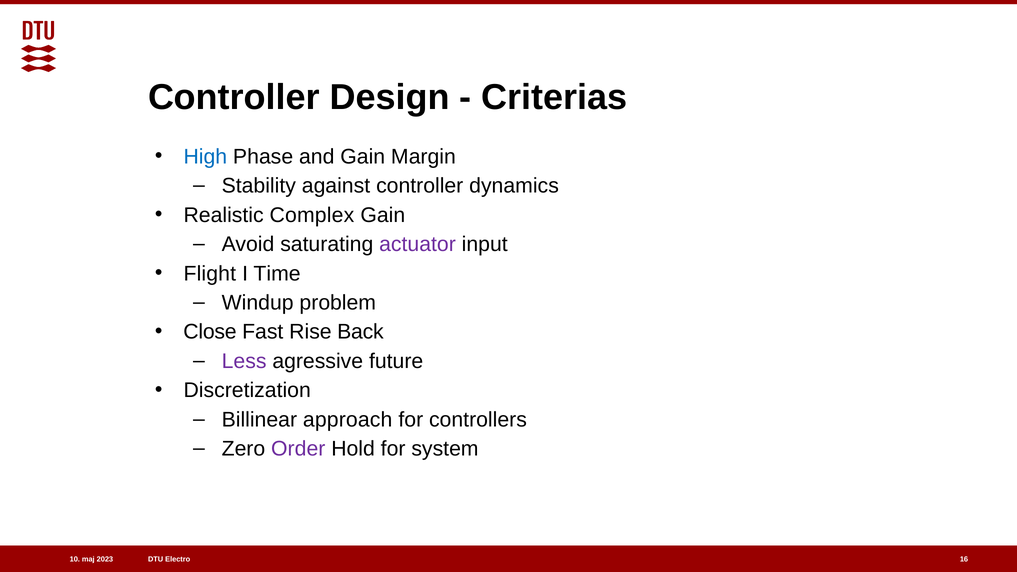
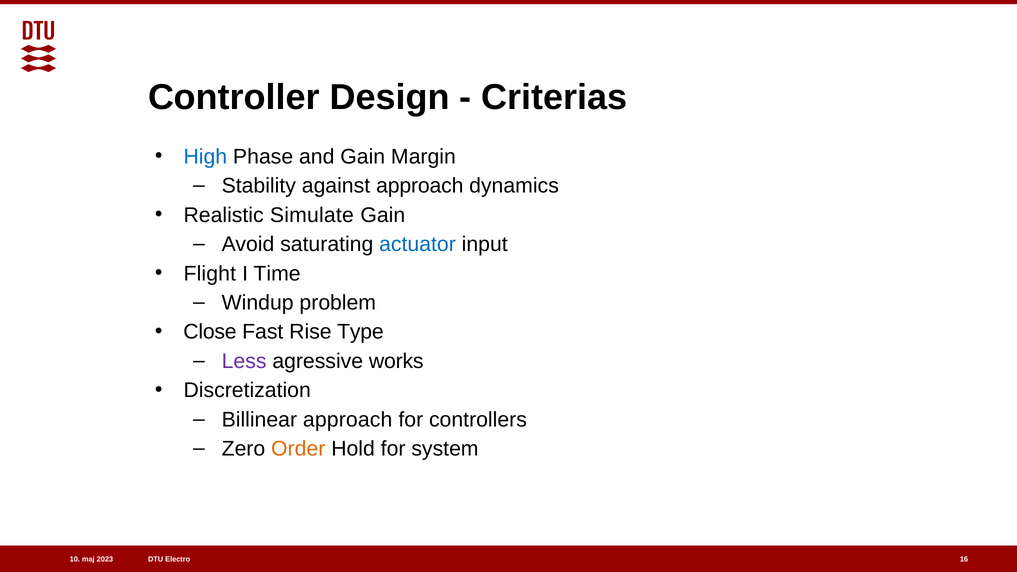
against controller: controller -> approach (420, 186)
Complex: Complex -> Simulate (312, 215)
actuator colour: purple -> blue (418, 244)
Back: Back -> Type (360, 332)
future: future -> works (396, 361)
Order colour: purple -> orange (298, 449)
